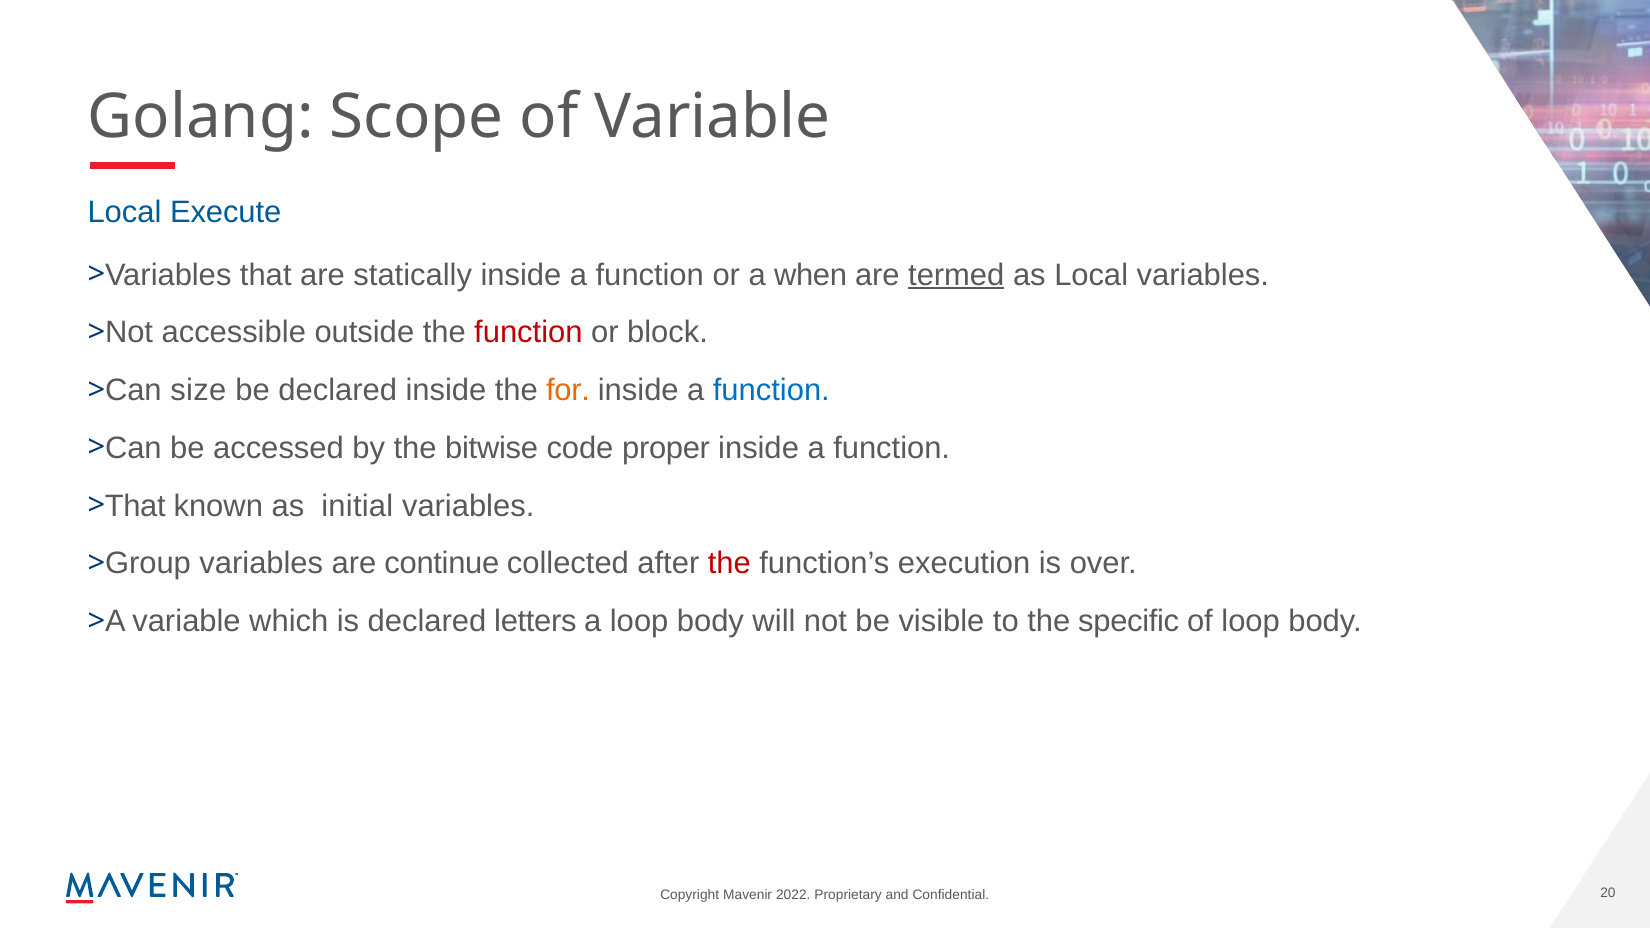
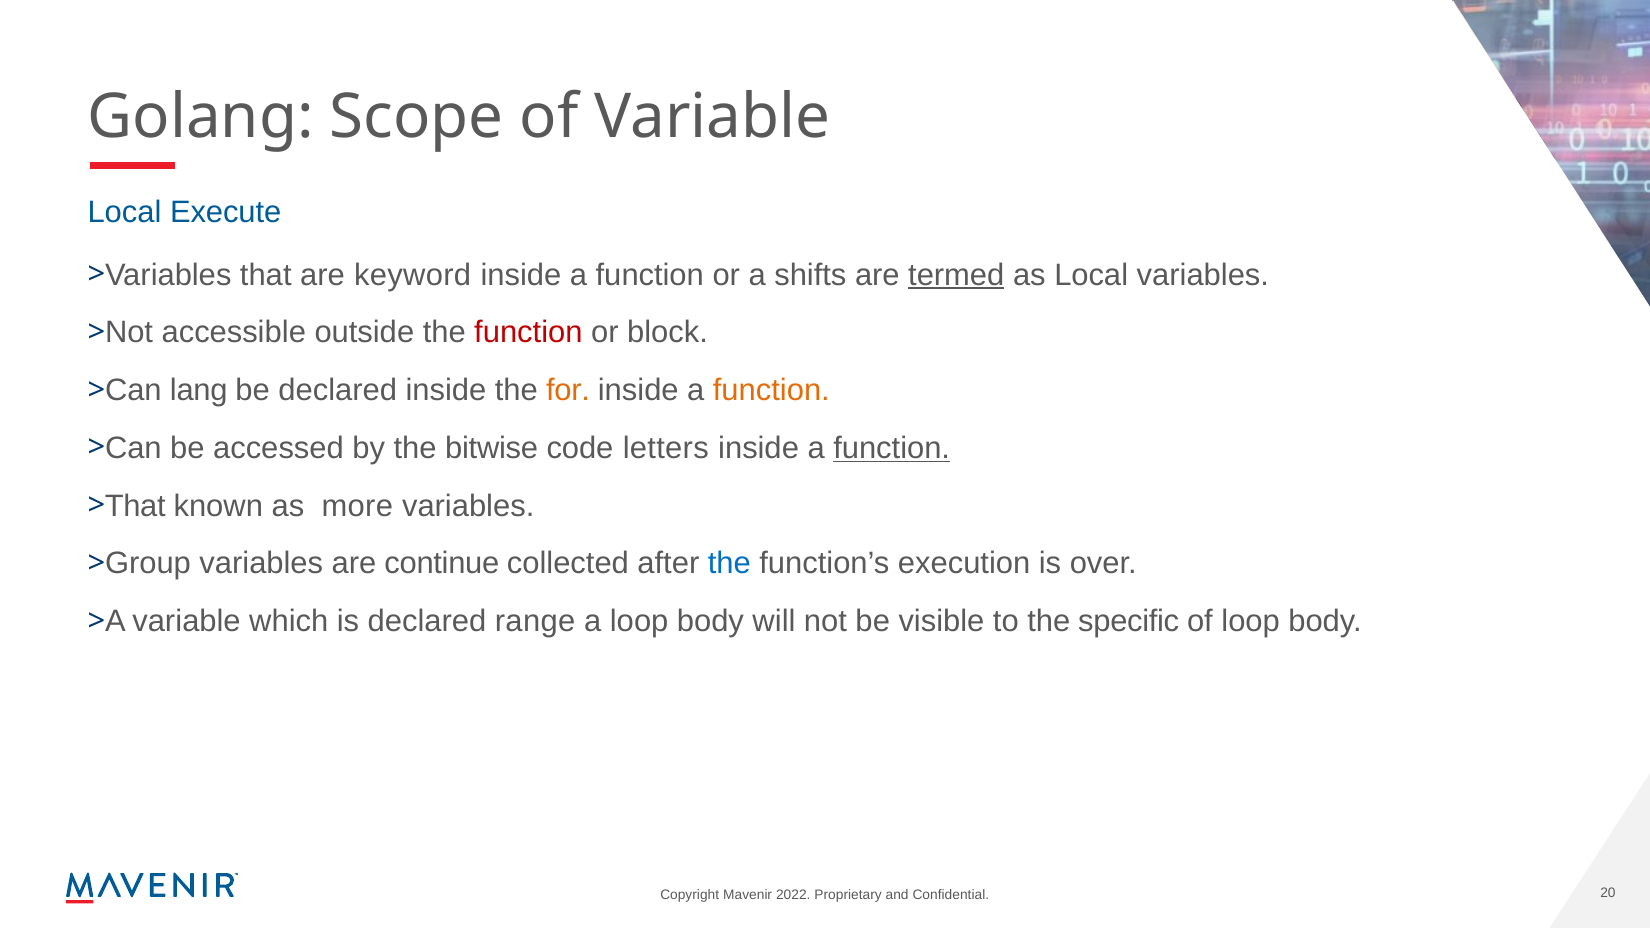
statically: statically -> keyword (413, 275)
when: when -> shifts (810, 275)
size: size -> lang (199, 391)
function colour: blue -> orange (771, 391)
proper: proper -> letters (666, 448)
function underline: none -> present (892, 448)
initial: initial -> more (357, 506)
the colour: red -> blue (729, 564)
letters: letters -> range (535, 621)
